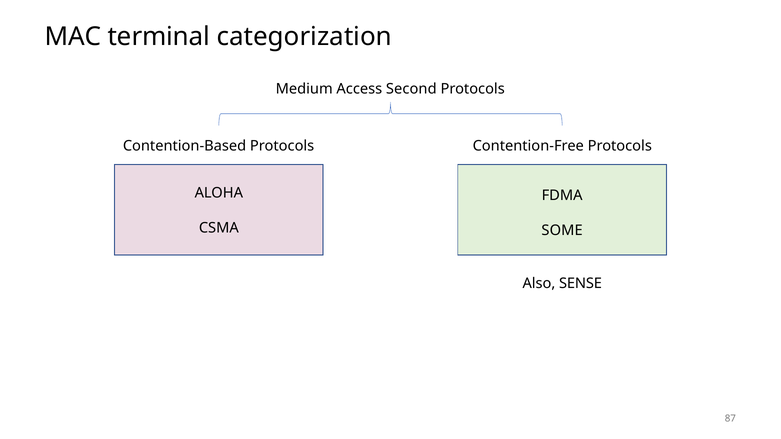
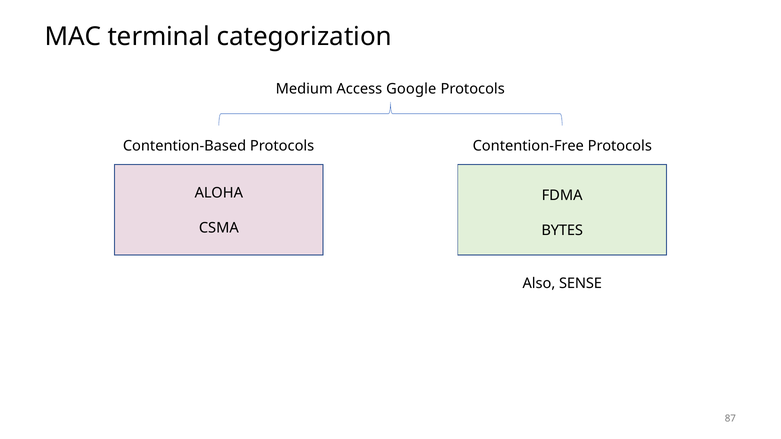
Second: Second -> Google (411, 89)
SOME: SOME -> BYTES (562, 231)
